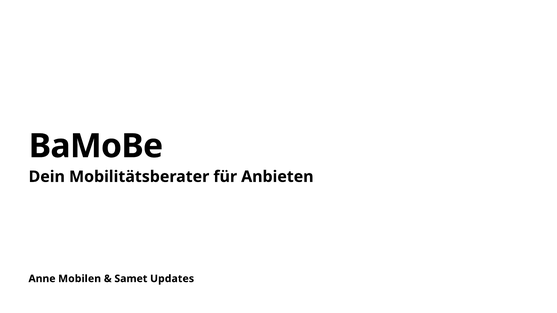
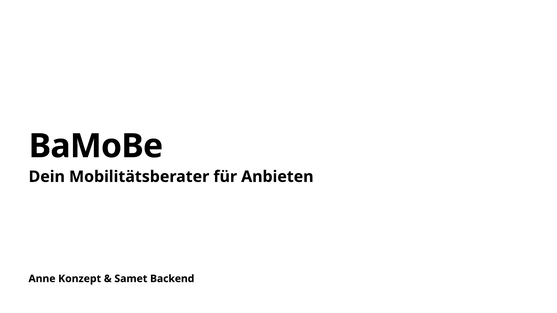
Mobilen: Mobilen -> Konzept (80, 279)
Updates: Updates -> Backend (172, 279)
